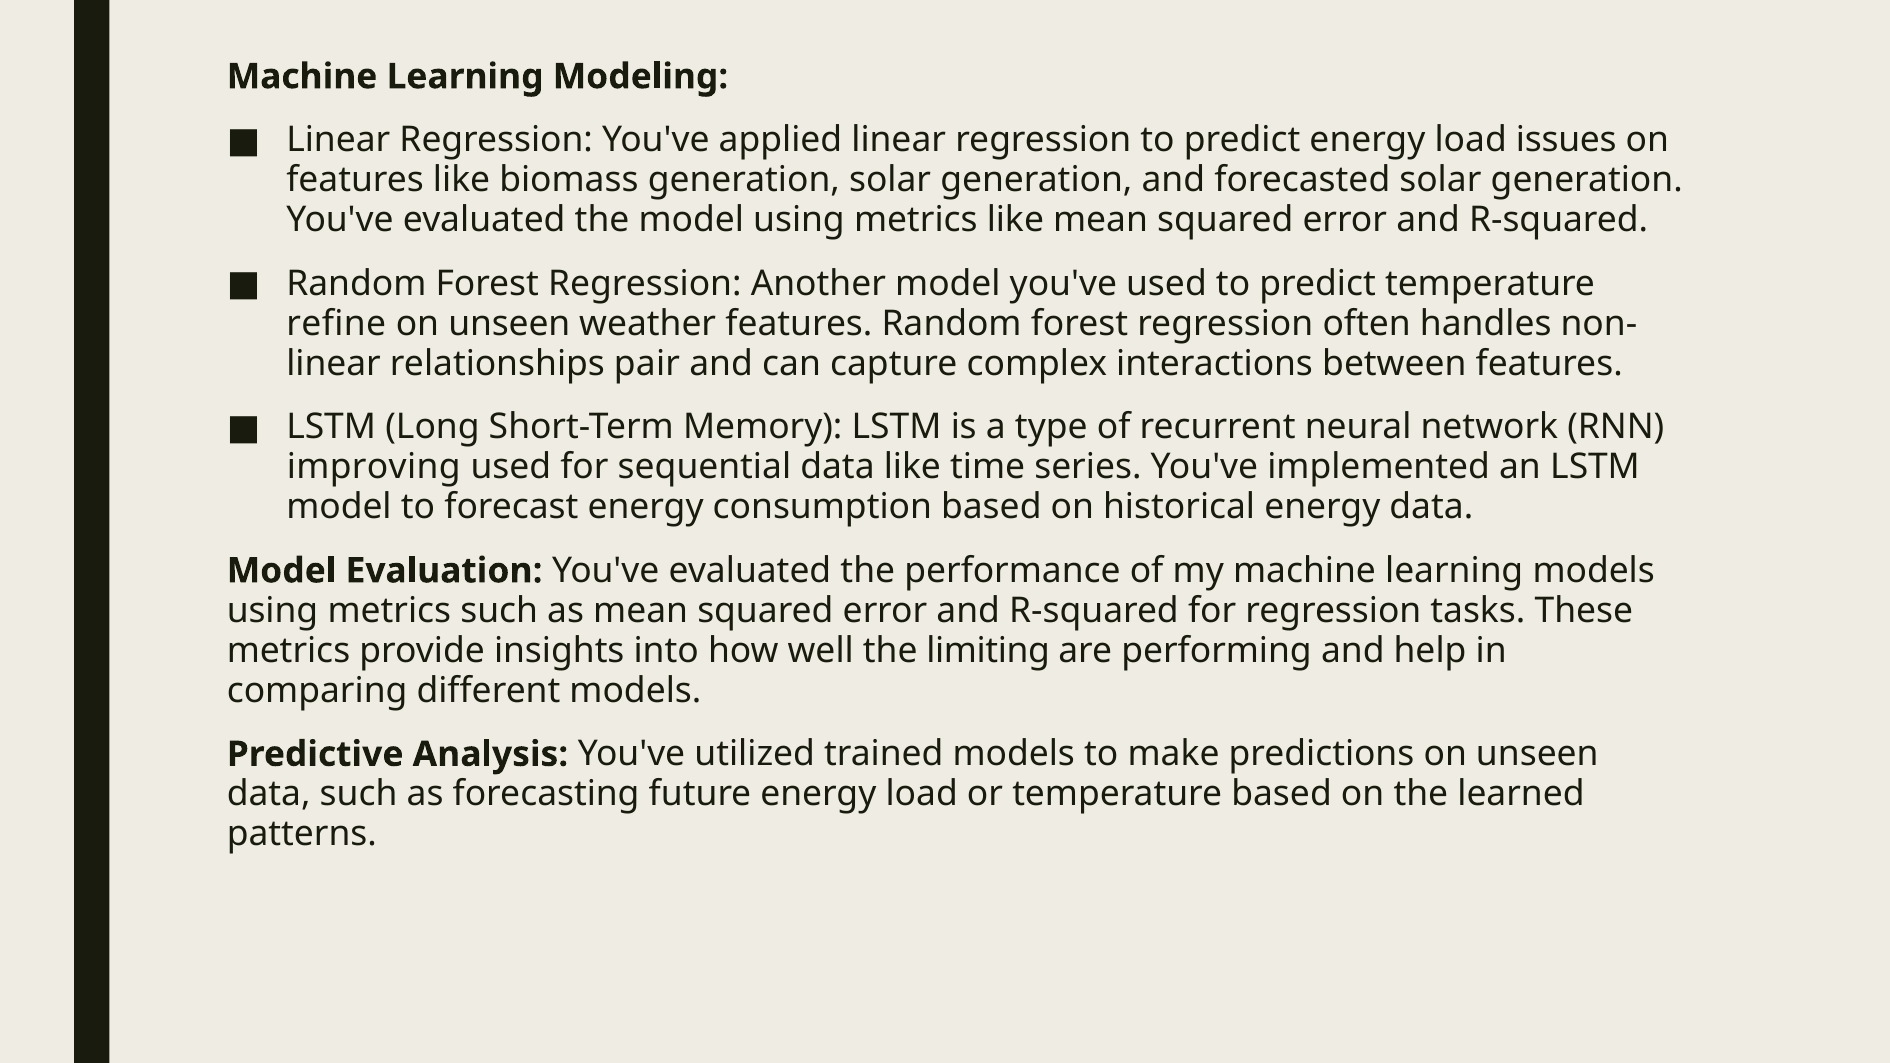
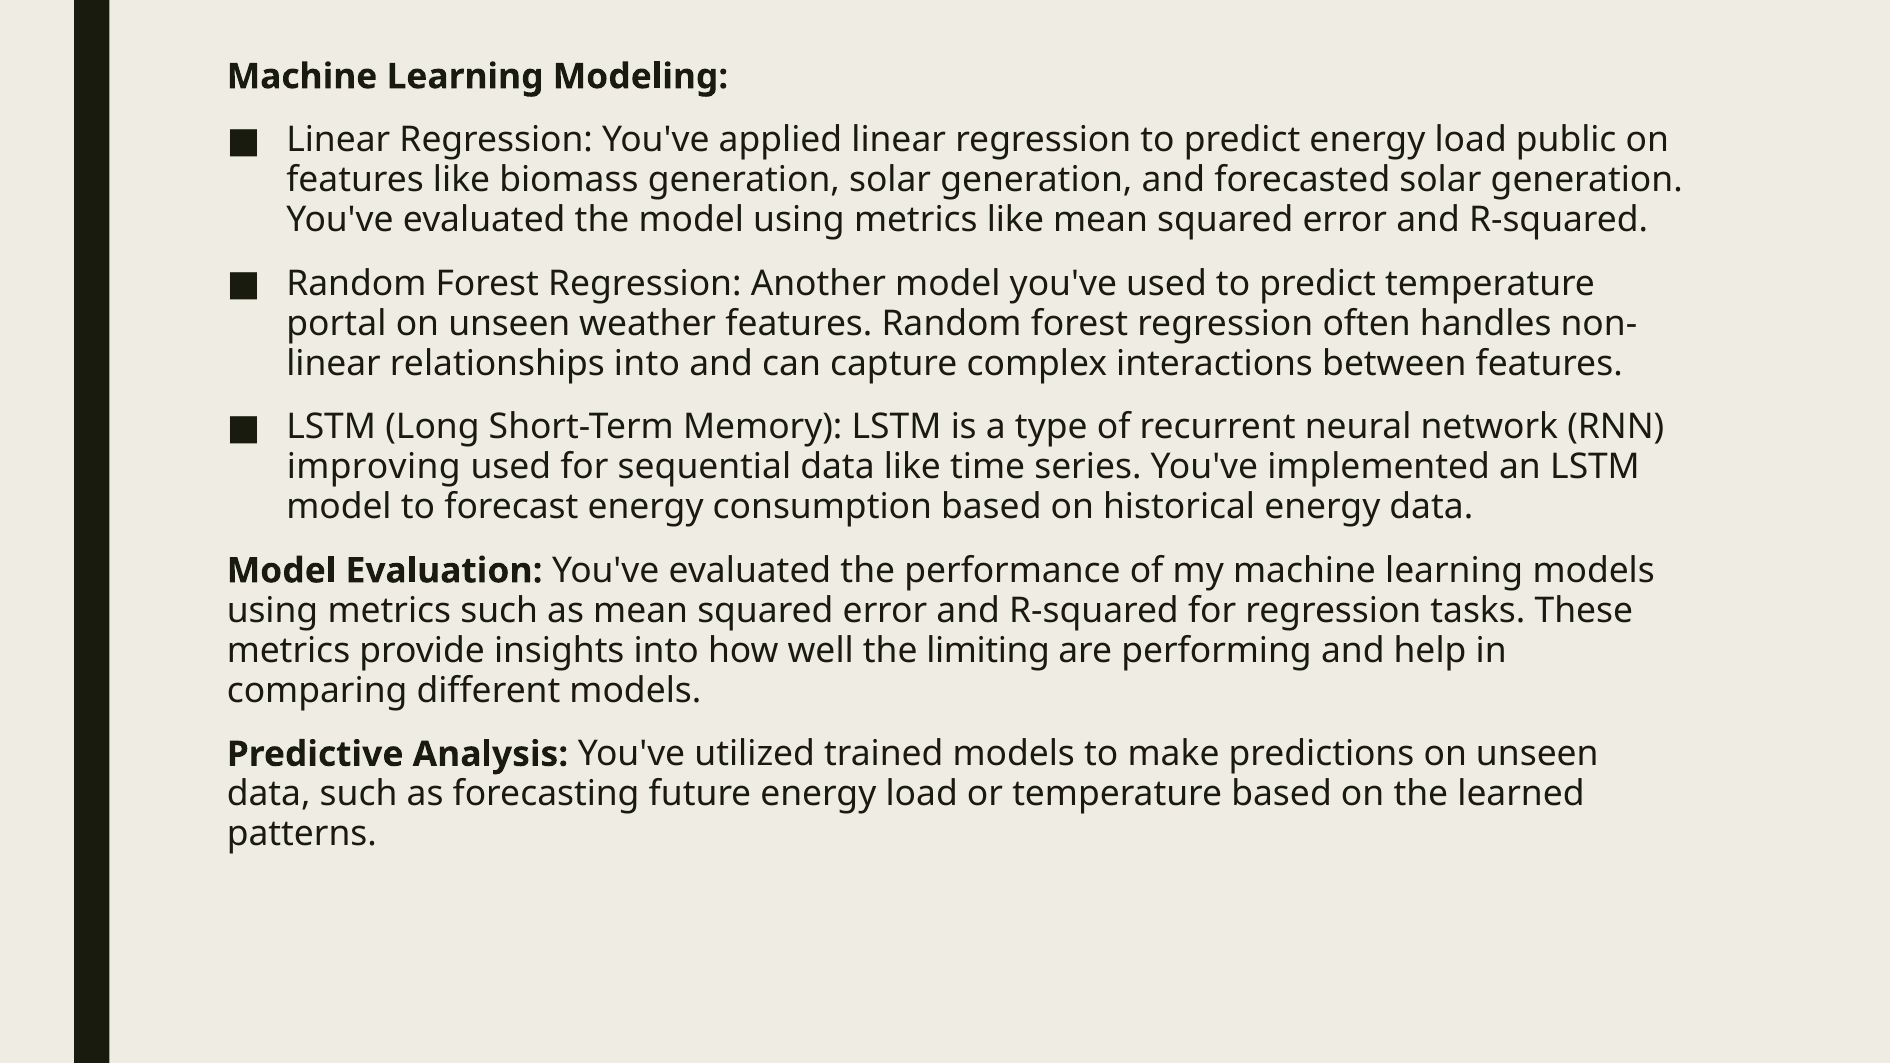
issues: issues -> public (1566, 140)
refine: refine -> portal (336, 324)
relationships pair: pair -> into (647, 364)
